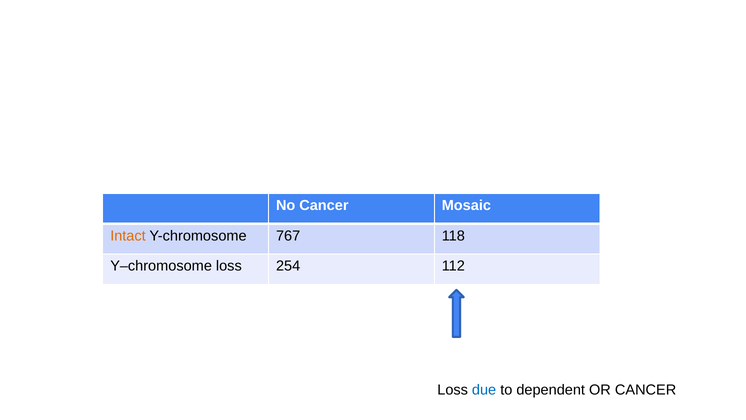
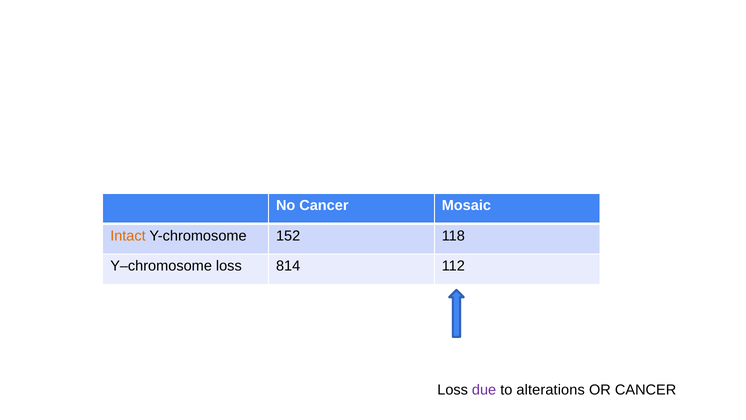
767: 767 -> 152 (288, 236)
254: 254 -> 814 (288, 266)
due colour: blue -> purple (484, 389)
dependent: dependent -> alterations (551, 389)
